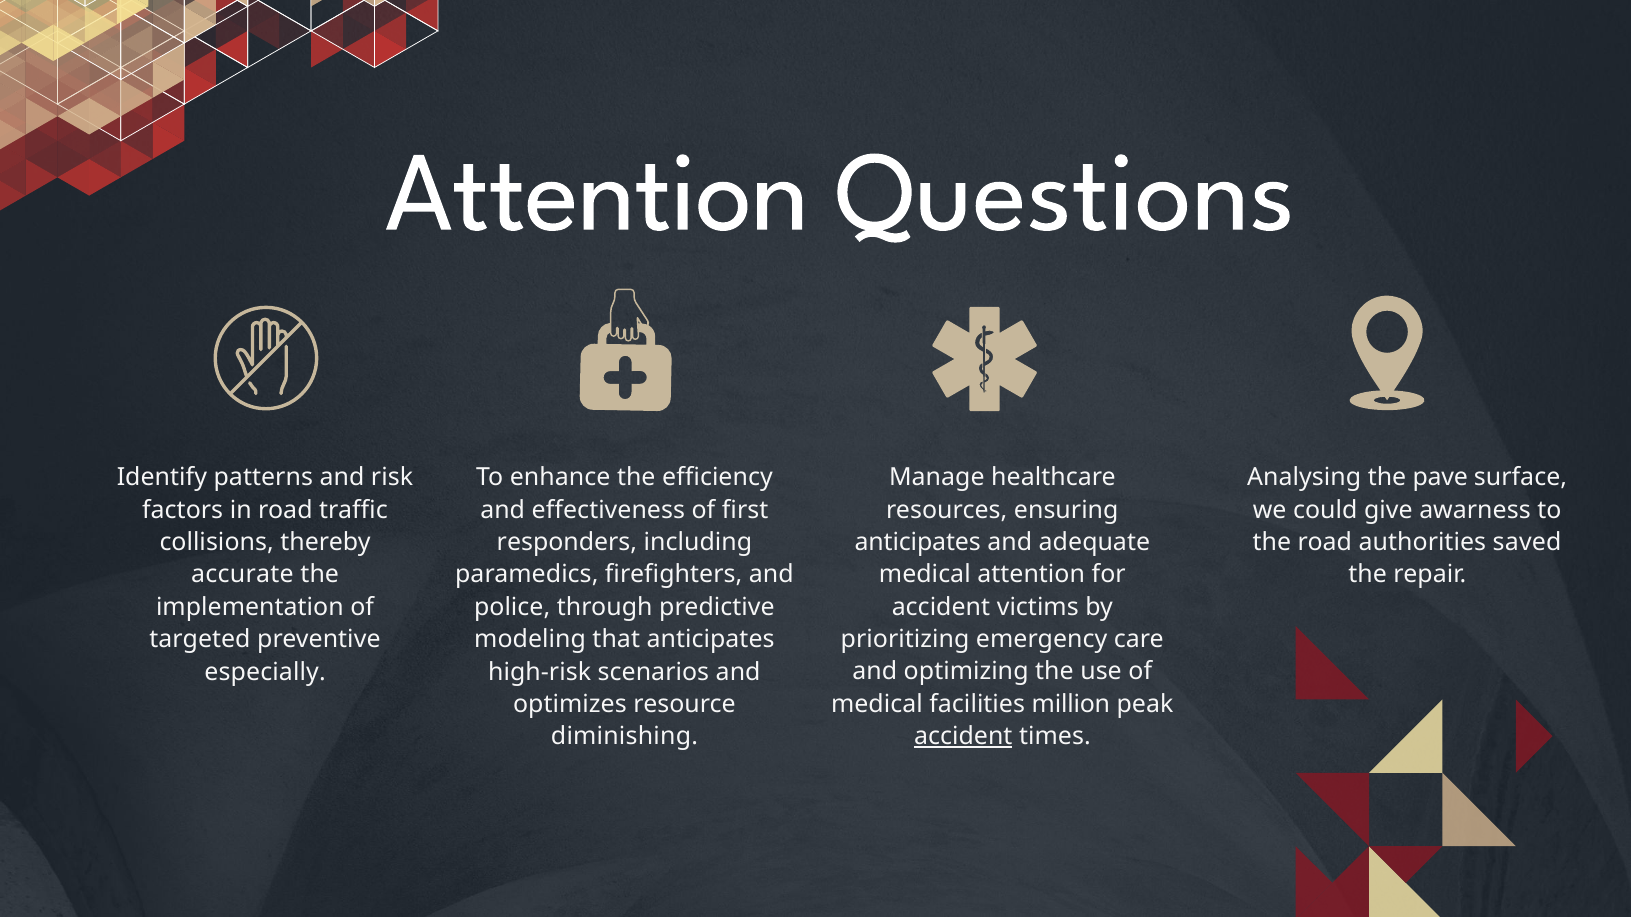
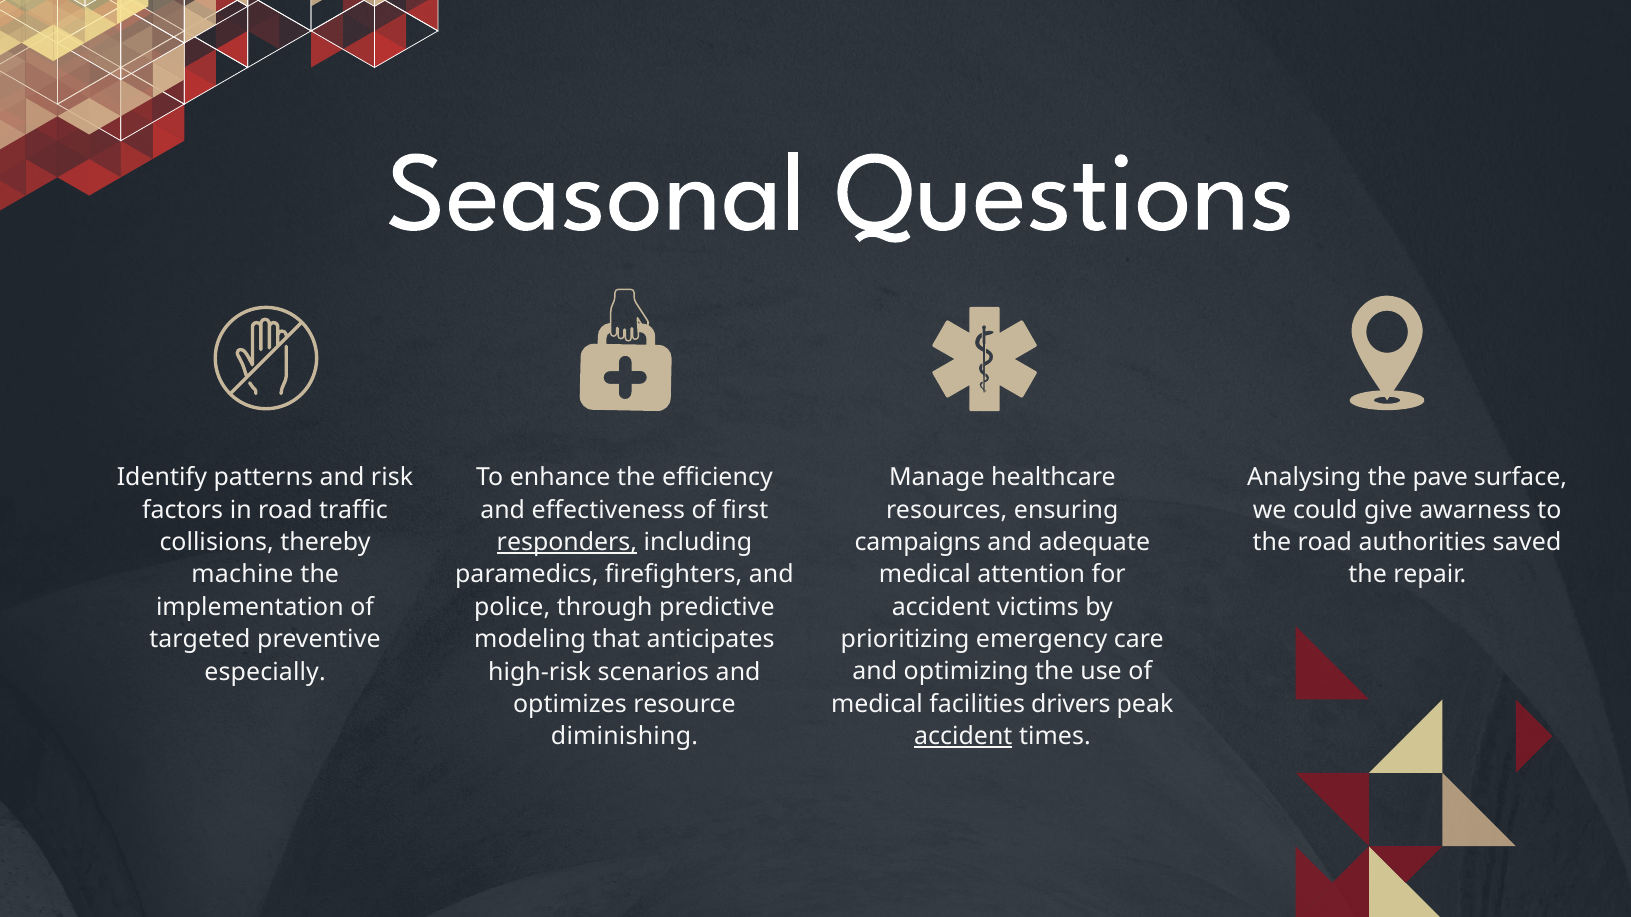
Attention: Attention -> Seasonal (596, 192)
responders underline: none -> present (567, 543)
anticipates: anticipates -> campaigns (918, 542)
accurate: accurate -> machine (242, 575)
million: million -> drivers (1071, 704)
